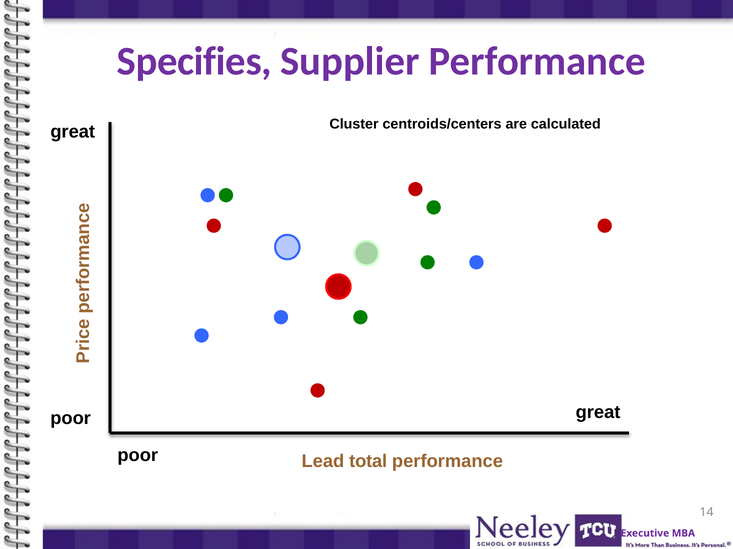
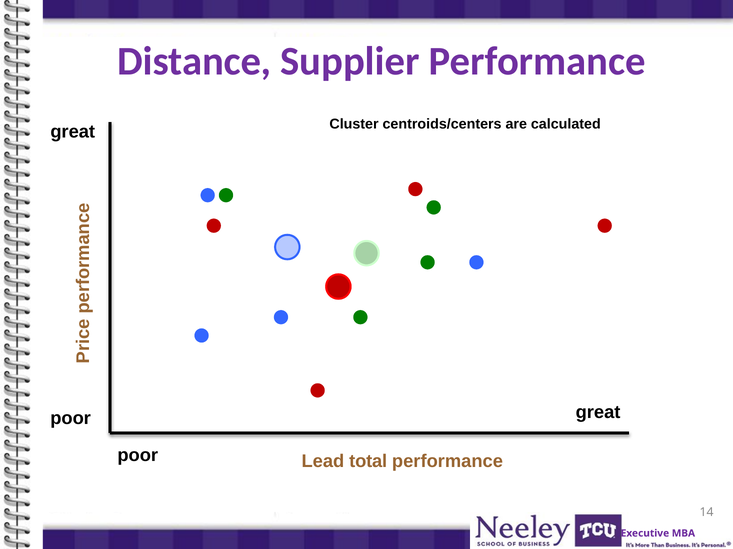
Specifies: Specifies -> Distance (194, 61)
